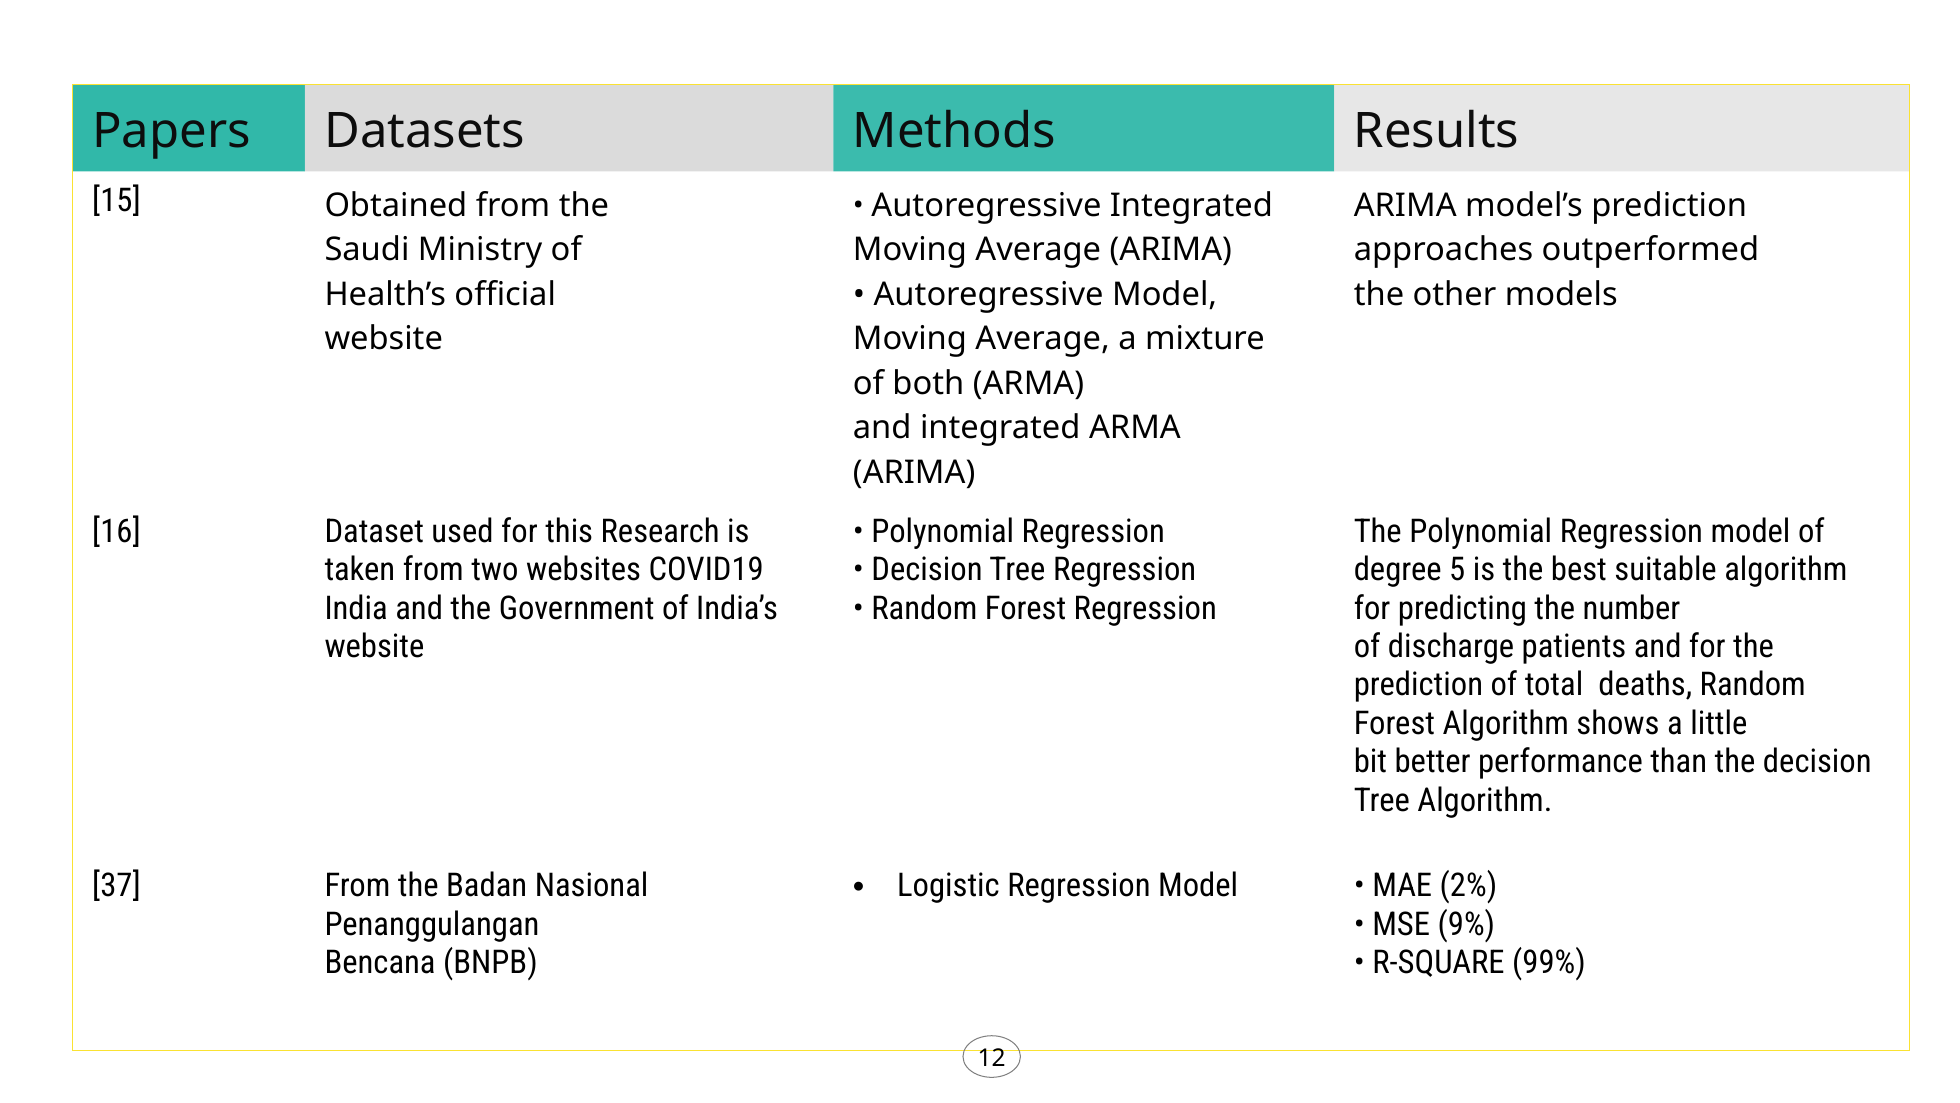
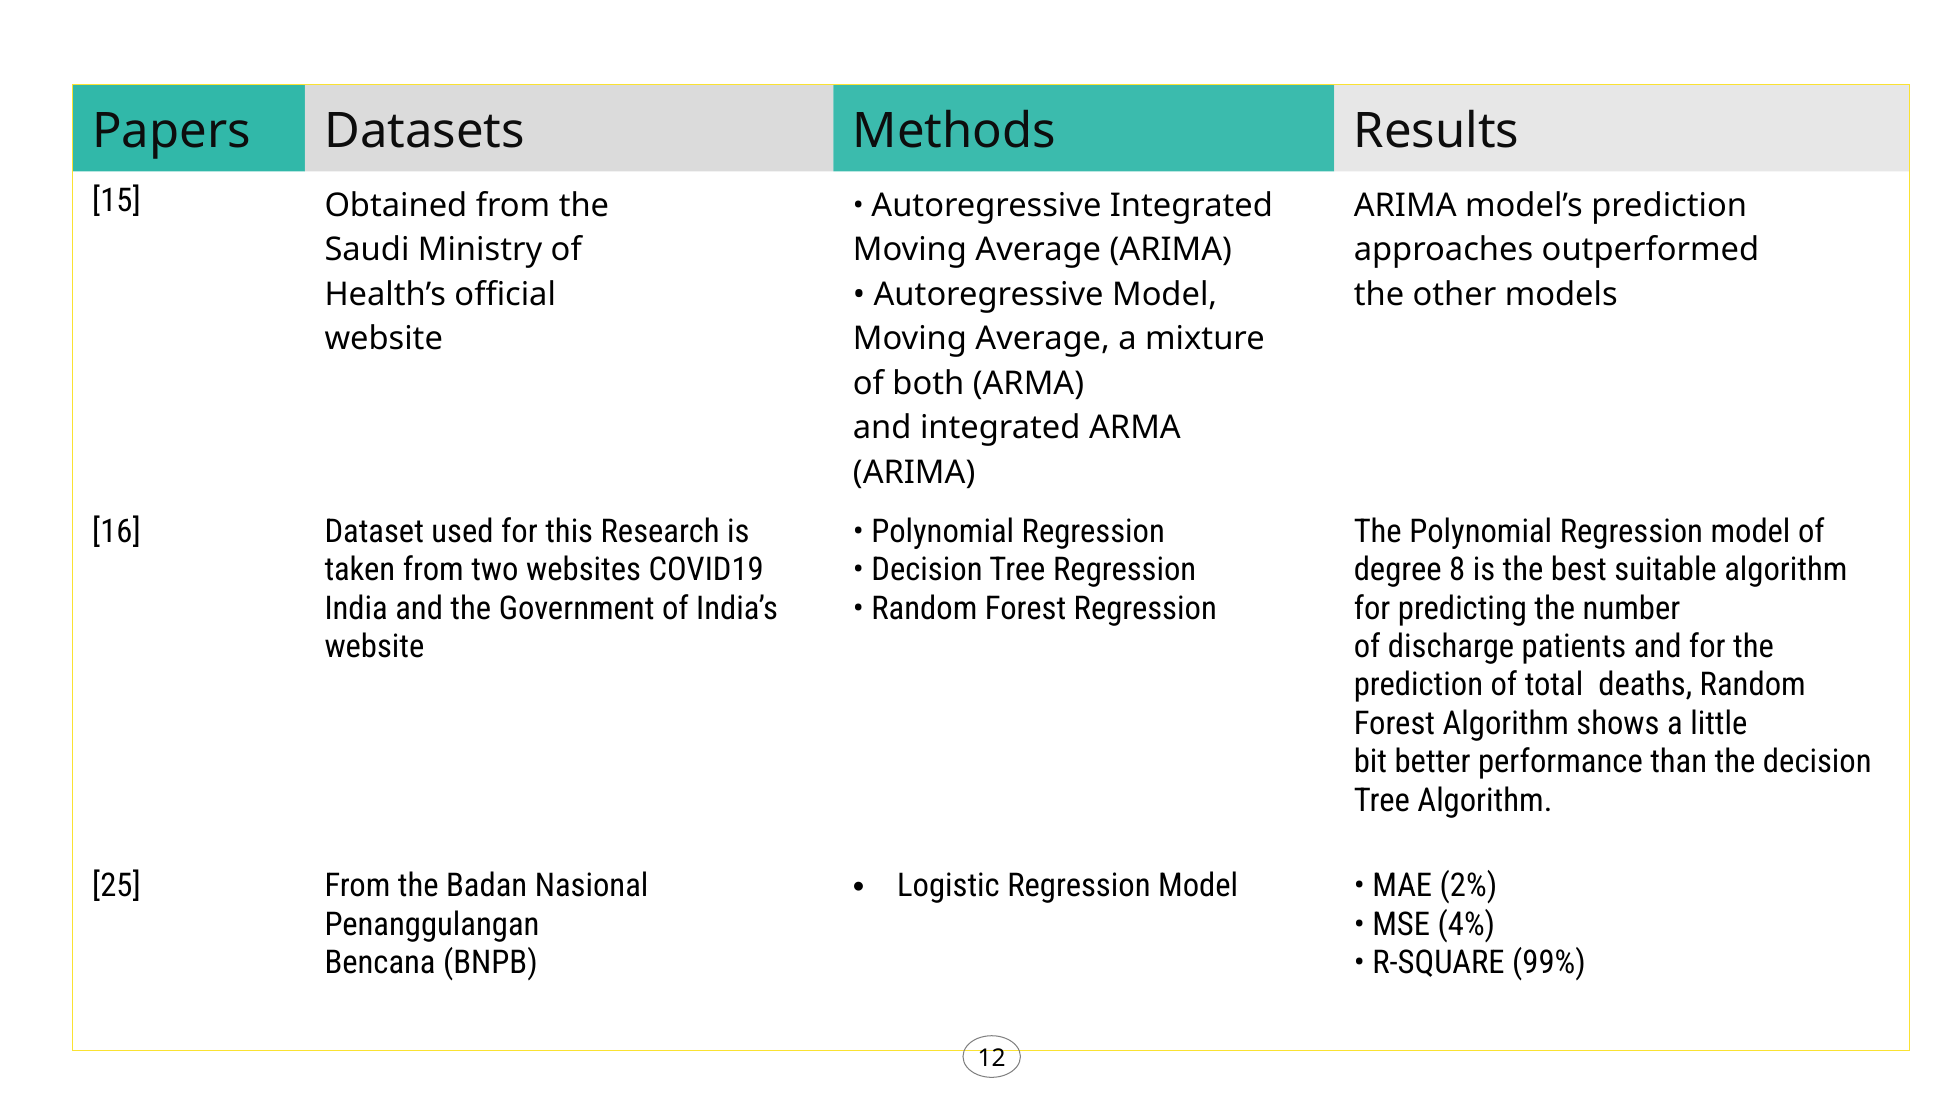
5: 5 -> 8 (1457, 570)
37: 37 -> 25 (116, 886)
9%: 9% -> 4% (1466, 924)
